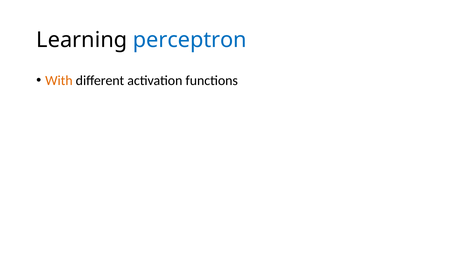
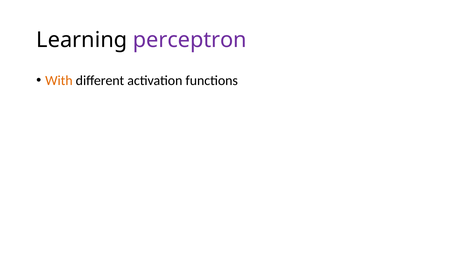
perceptron colour: blue -> purple (190, 40)
